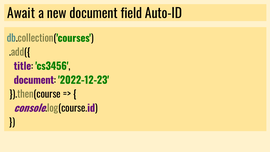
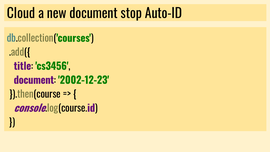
Await: Await -> Cloud (21, 14)
field: field -> stop (131, 14)
2022-12-23: 2022-12-23 -> 2002-12-23 (84, 80)
